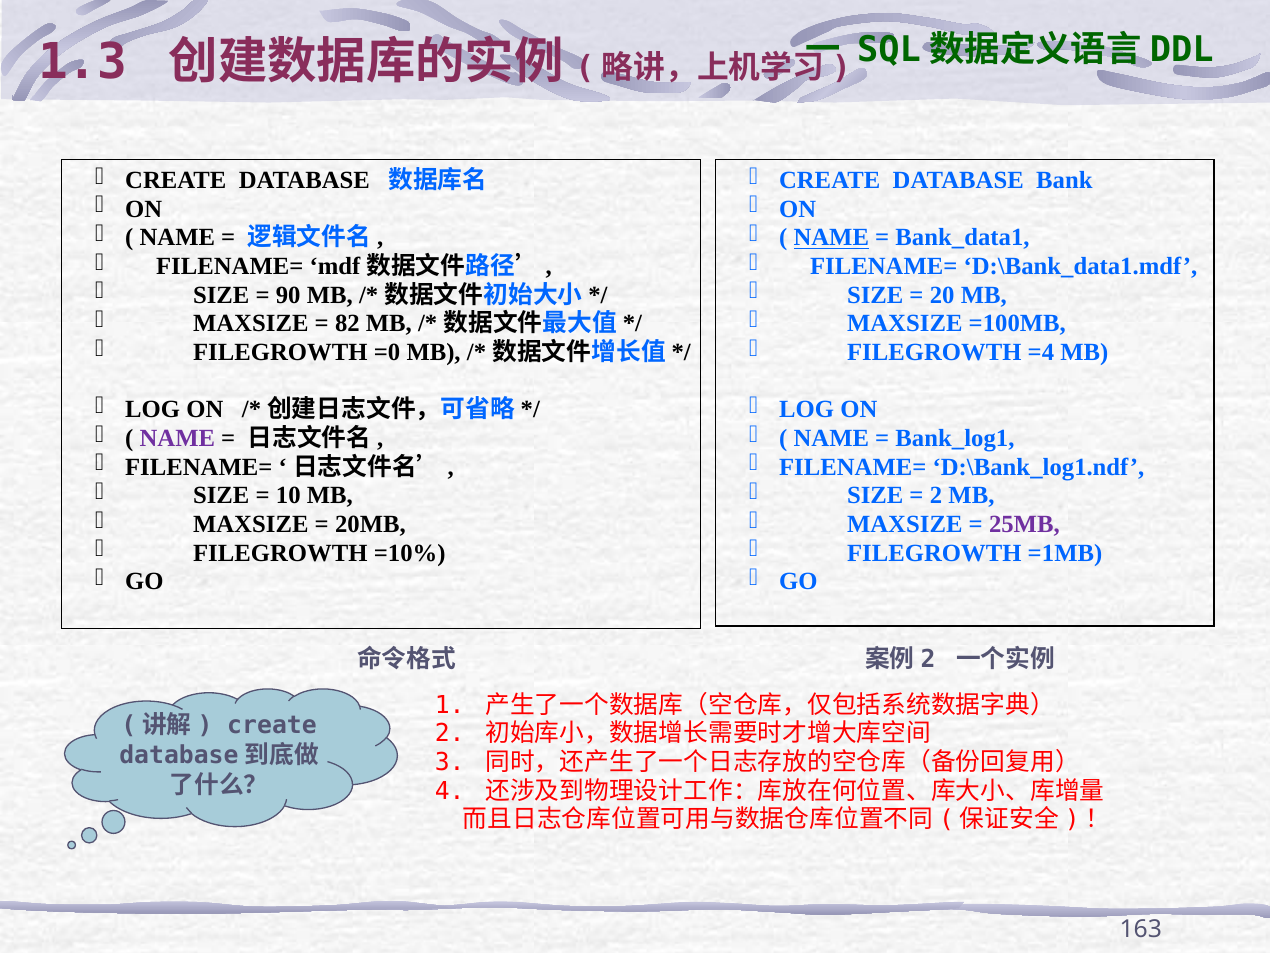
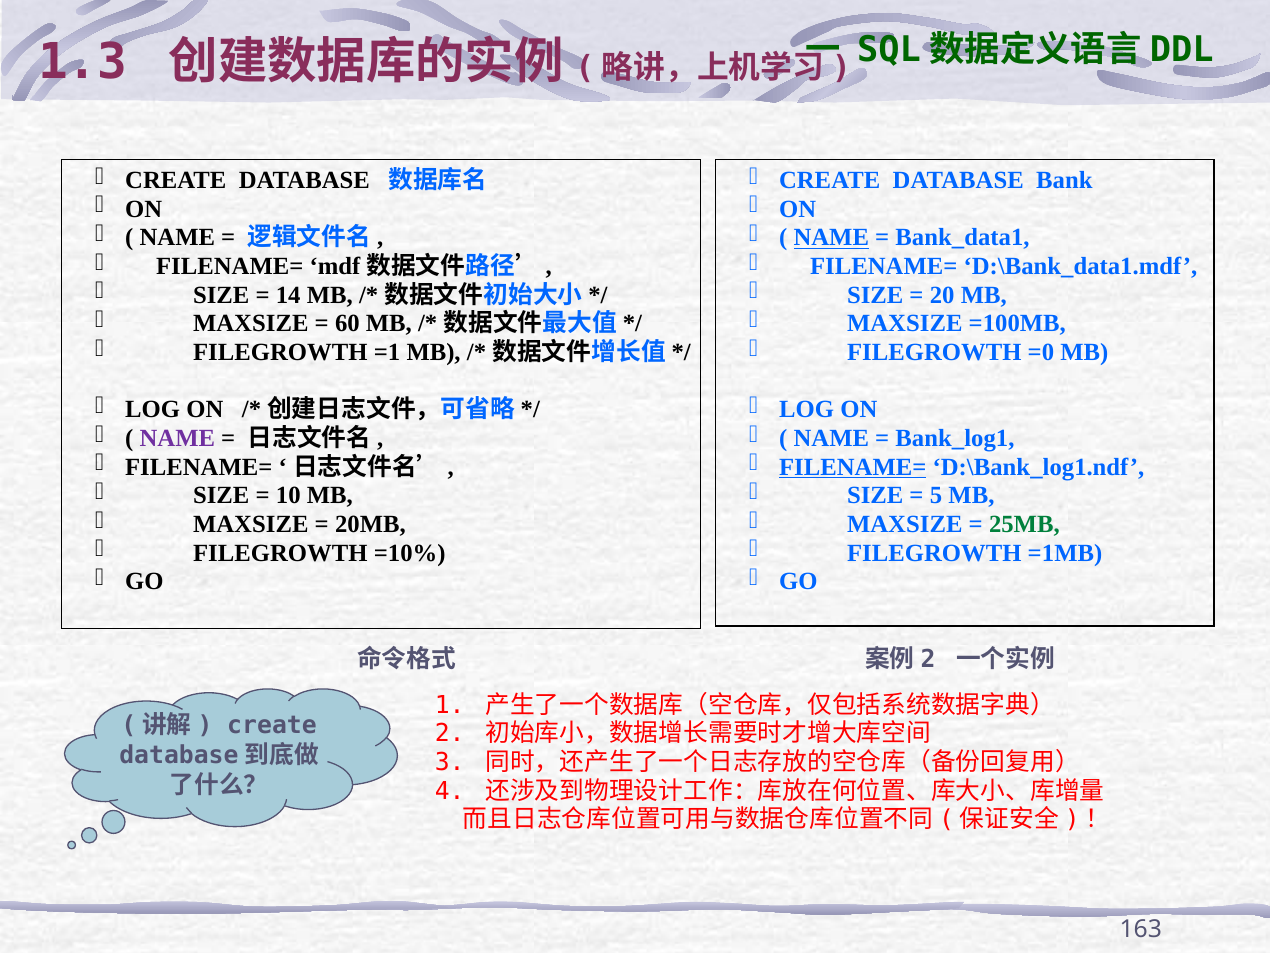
90: 90 -> 14 (288, 295)
82: 82 -> 60 (347, 323)
=0: =0 -> =1 (387, 352)
=4: =4 -> =0 (1041, 352)
FILENAME= underline: none -> present (853, 467)
2: 2 -> 5 (936, 495)
25MB colour: purple -> green (1024, 524)
